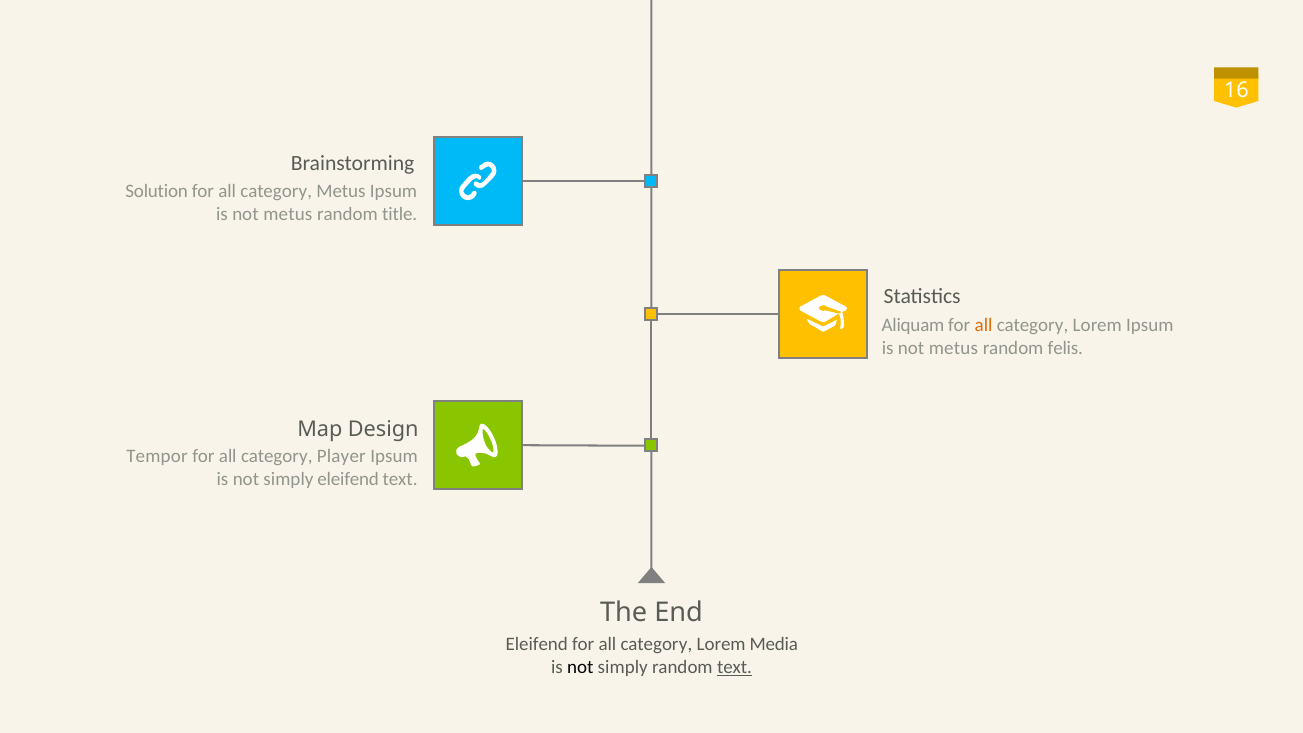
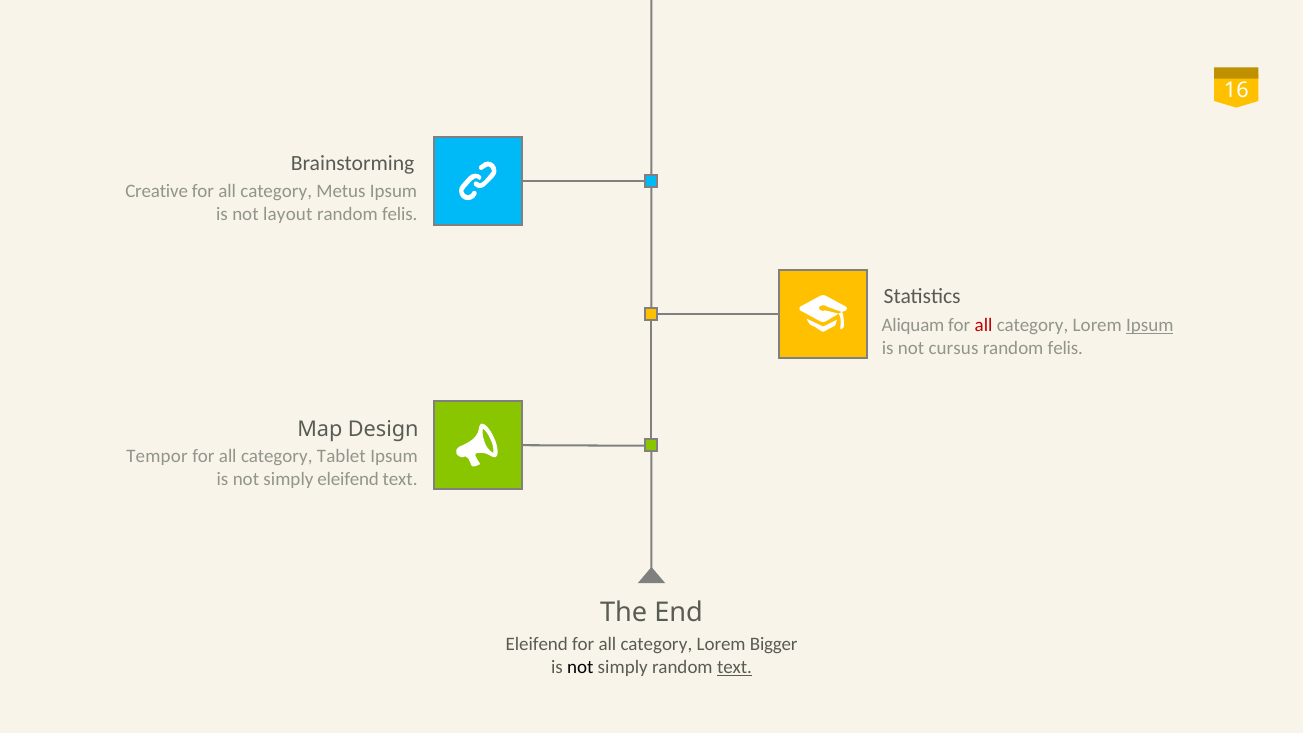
Solution: Solution -> Creative (157, 191)
metus: metus -> layout (288, 214)
title: title -> felis (400, 214)
all colour: orange -> red (984, 325)
Ipsum underline: none -> present (1150, 325)
metus: metus -> cursus (953, 348)
Player: Player -> Tablet (341, 456)
Media: Media -> Bigger (774, 645)
